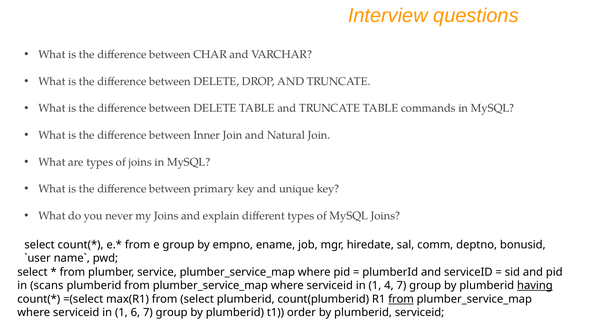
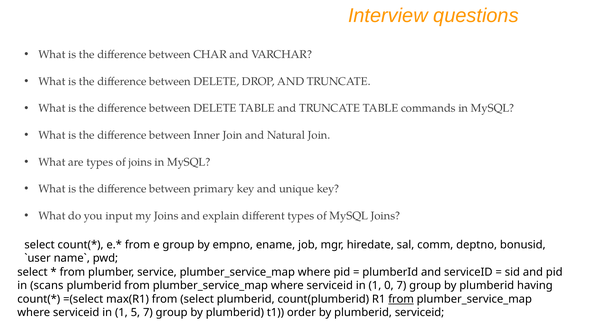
never: never -> input (119, 216)
4: 4 -> 0 (389, 286)
having underline: present -> none (535, 286)
6: 6 -> 5 (135, 313)
